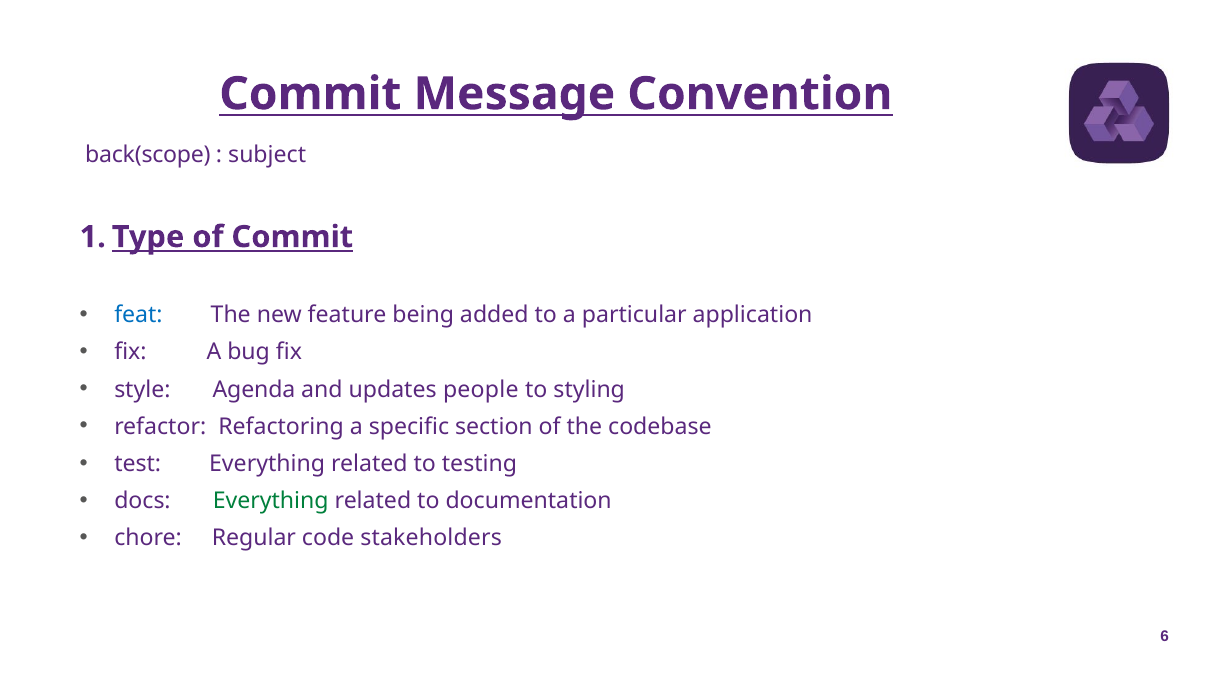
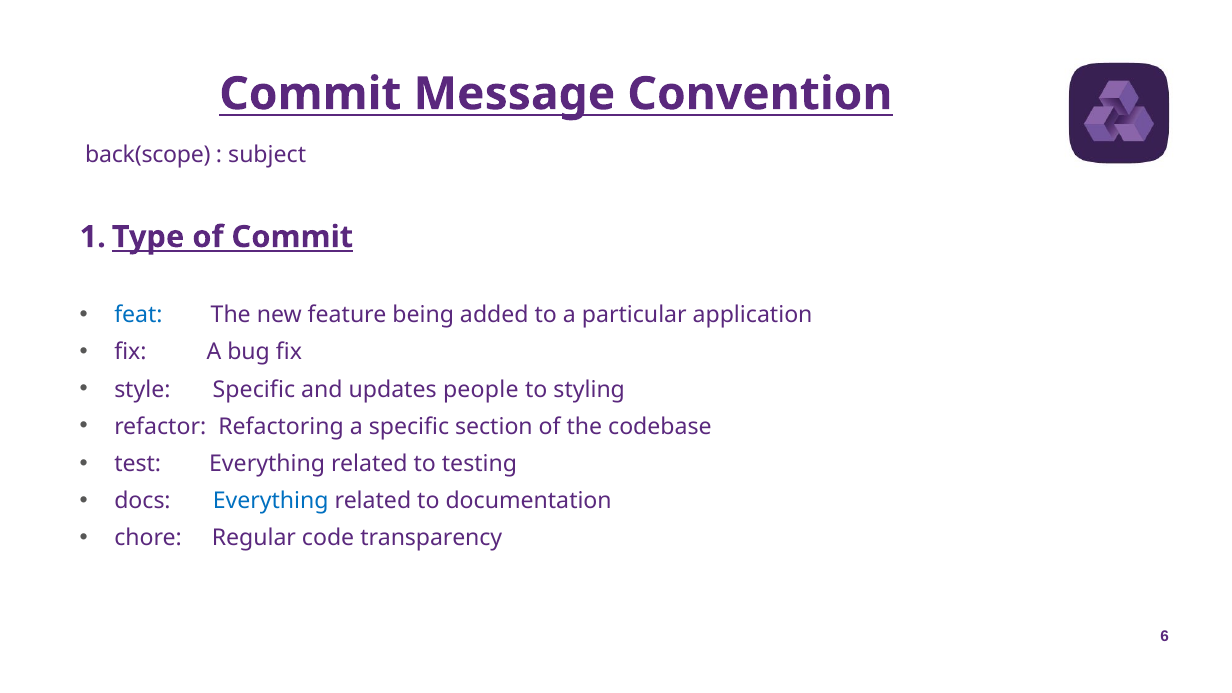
style Agenda: Agenda -> Specific (254, 389)
Everything colour: green -> blue (271, 501)
stakeholders: stakeholders -> transparency (431, 538)
